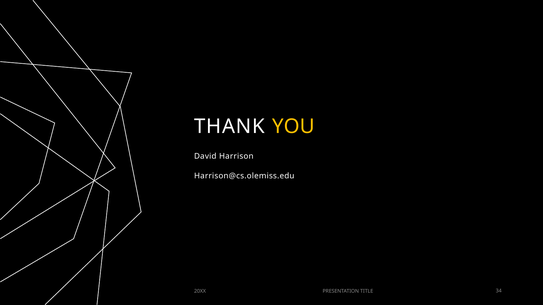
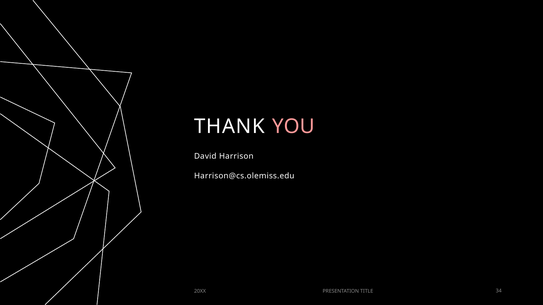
YOU colour: yellow -> pink (294, 127)
